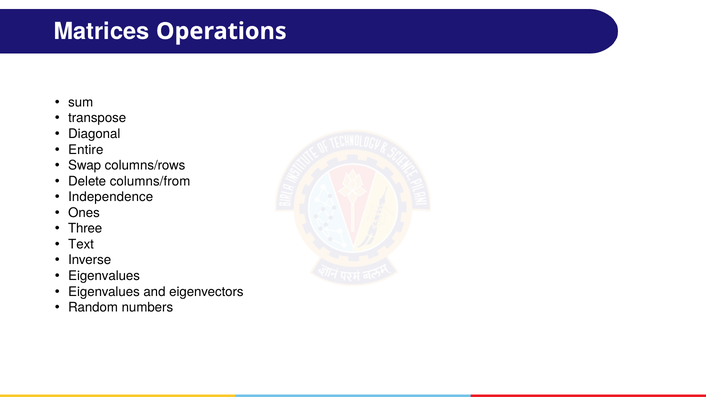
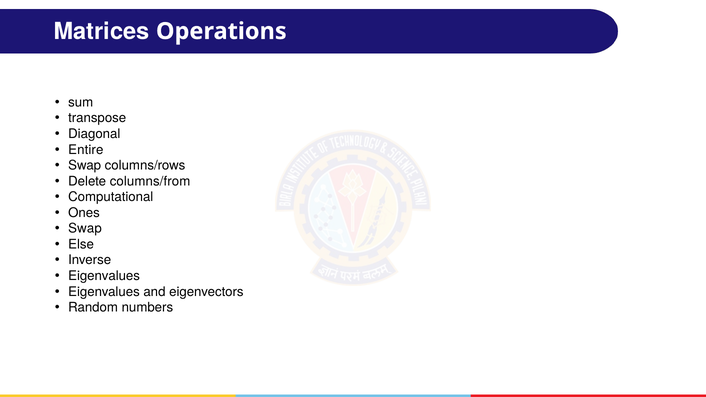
Independence: Independence -> Computational (111, 197)
Three: Three -> Swap (85, 229)
Text: Text -> Else (81, 244)
